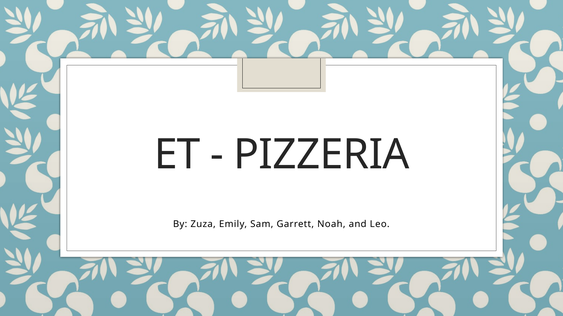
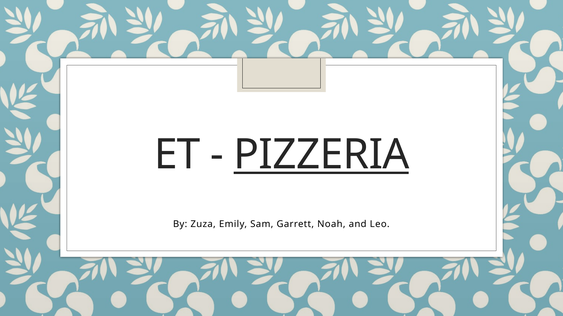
PIZZERIA underline: none -> present (321, 155)
